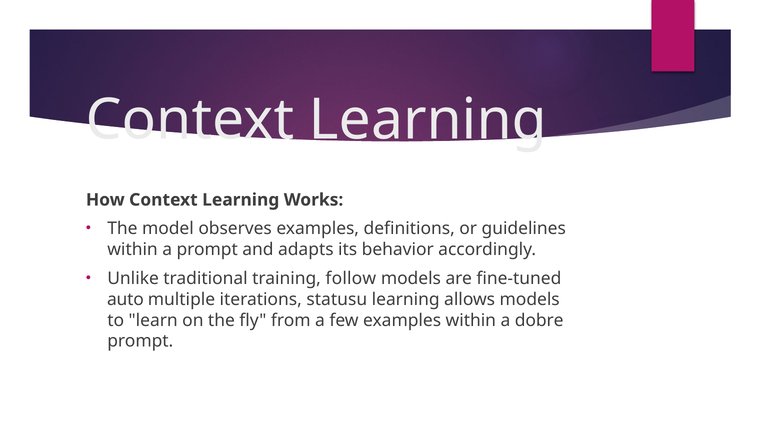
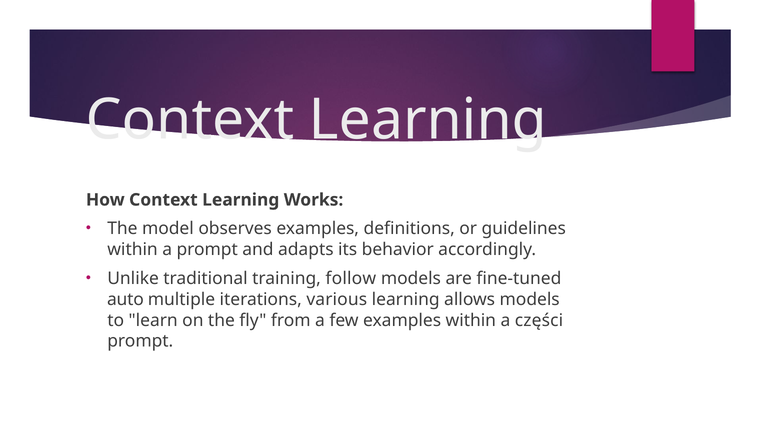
statusu: statusu -> various (337, 299)
dobre: dobre -> części (539, 320)
